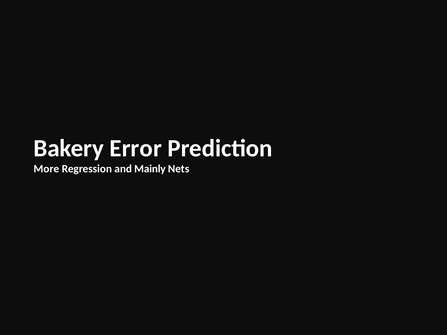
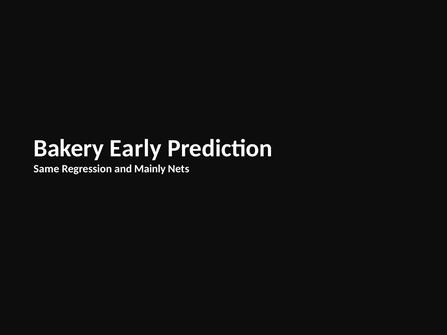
Error: Error -> Early (136, 148)
More: More -> Same (46, 169)
